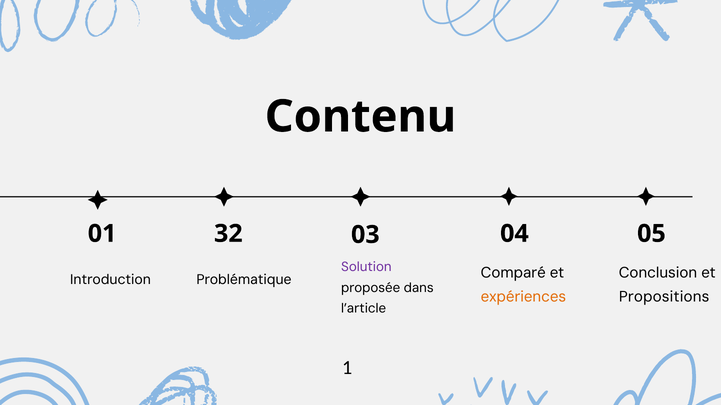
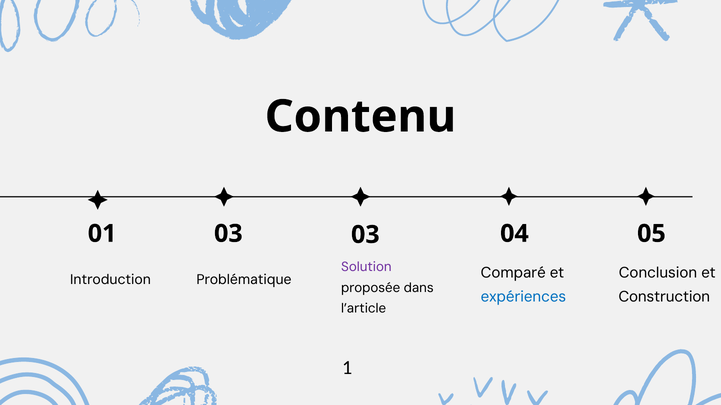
01 32: 32 -> 03 (228, 234)
expériences colour: orange -> blue (523, 297)
Propositions: Propositions -> Construction (664, 297)
